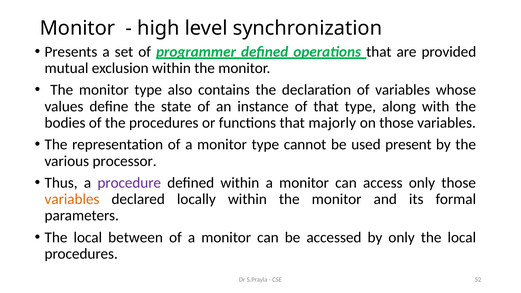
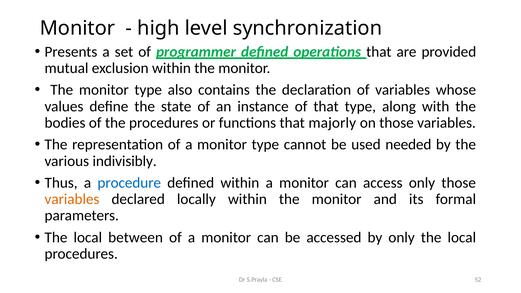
present: present -> needed (408, 145)
processor: processor -> indivisibly (125, 161)
procedure colour: purple -> blue (129, 183)
